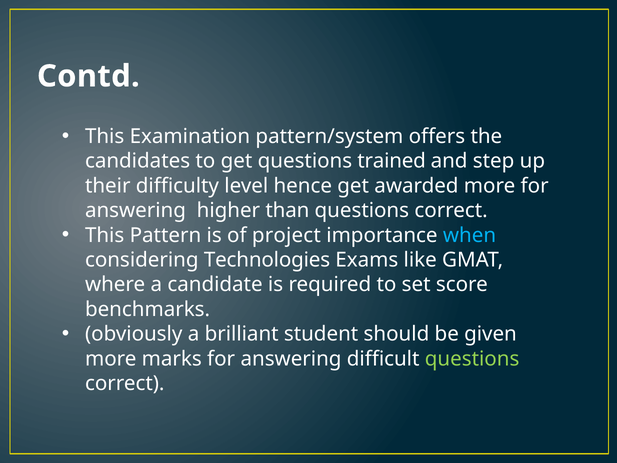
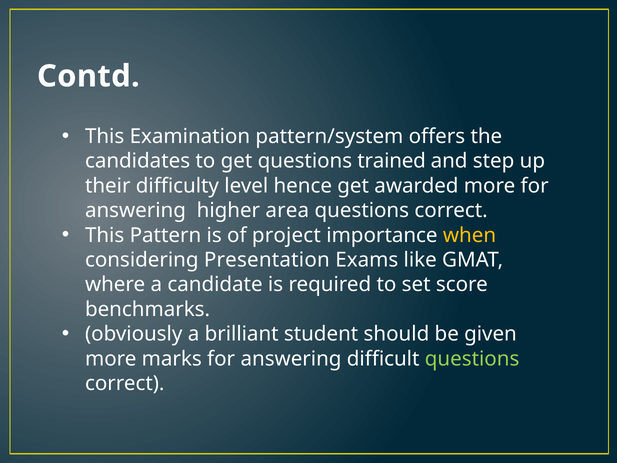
than: than -> area (287, 210)
when colour: light blue -> yellow (469, 235)
Technologies: Technologies -> Presentation (267, 260)
